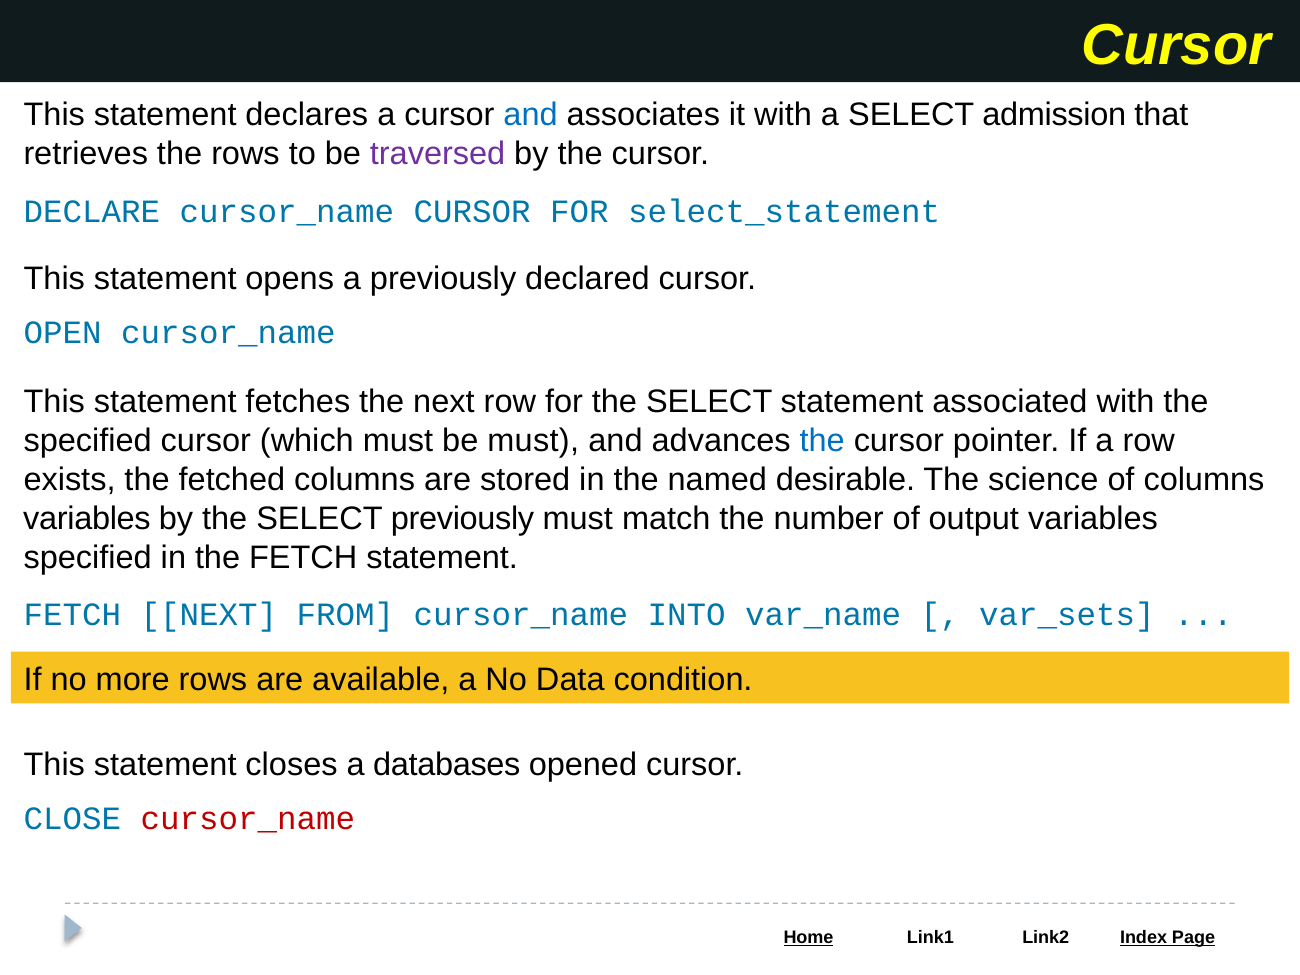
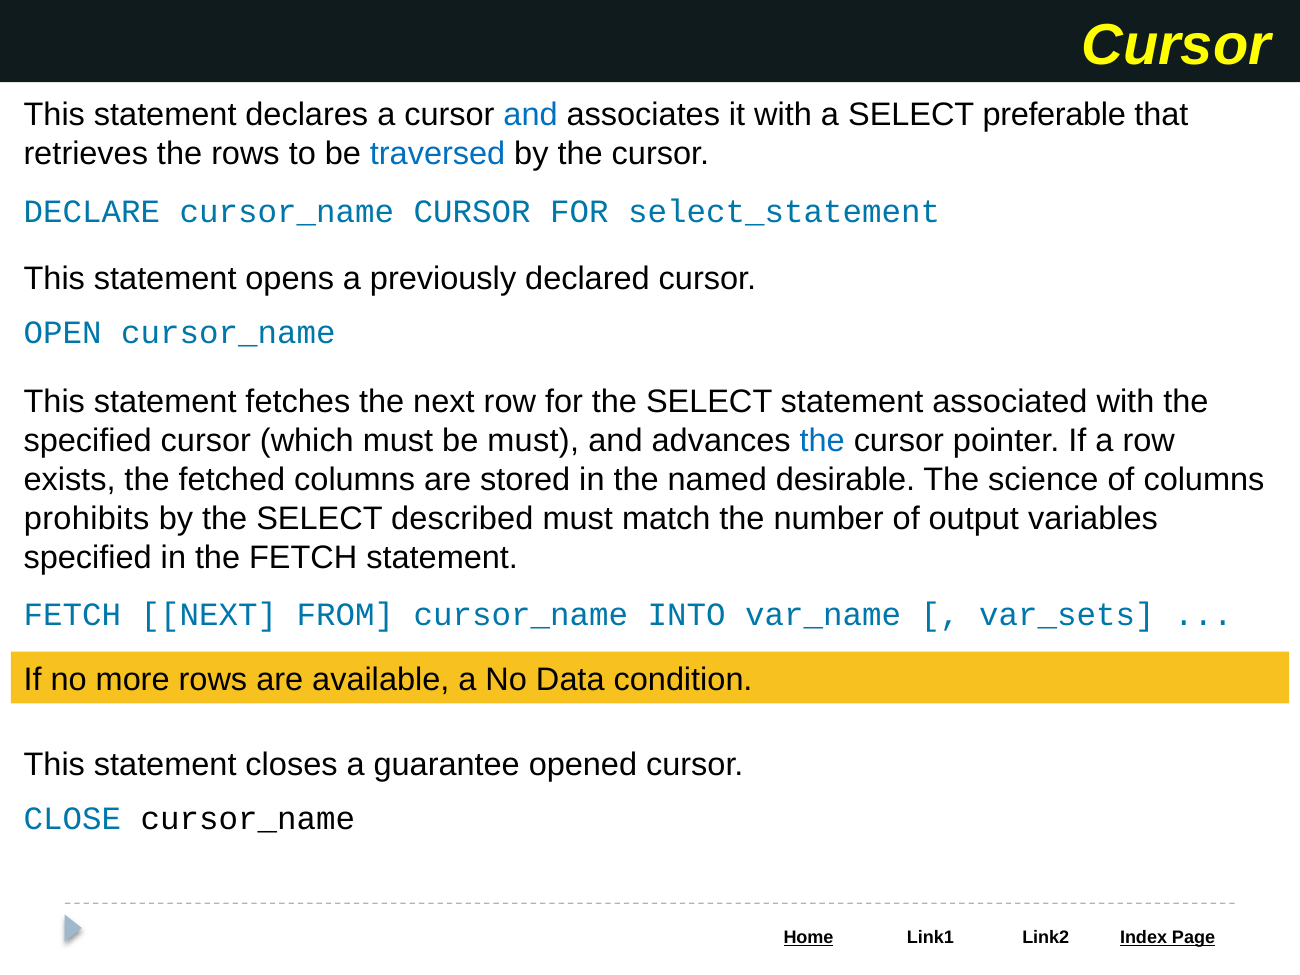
admission: admission -> preferable (1054, 115)
traversed colour: purple -> blue (438, 154)
variables: variables -> prohibits (87, 518)
SELECT previously: previously -> described (462, 518)
databases: databases -> guarantee (447, 765)
cursor_name colour: red -> black (248, 819)
